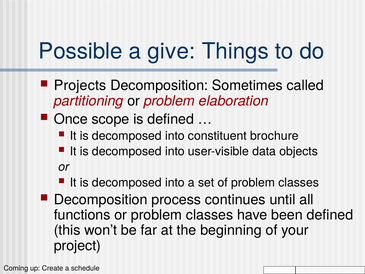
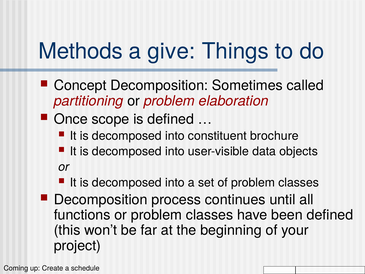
Possible: Possible -> Methods (81, 51)
Projects: Projects -> Concept (80, 85)
